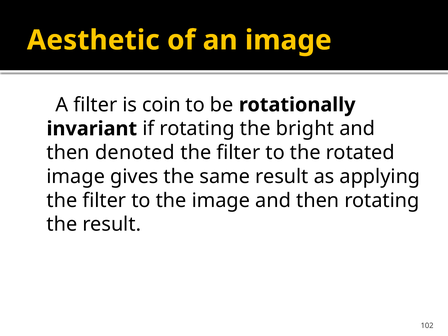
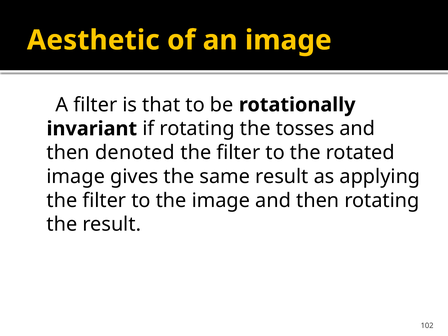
coin: coin -> that (161, 105)
bright: bright -> tosses (305, 129)
